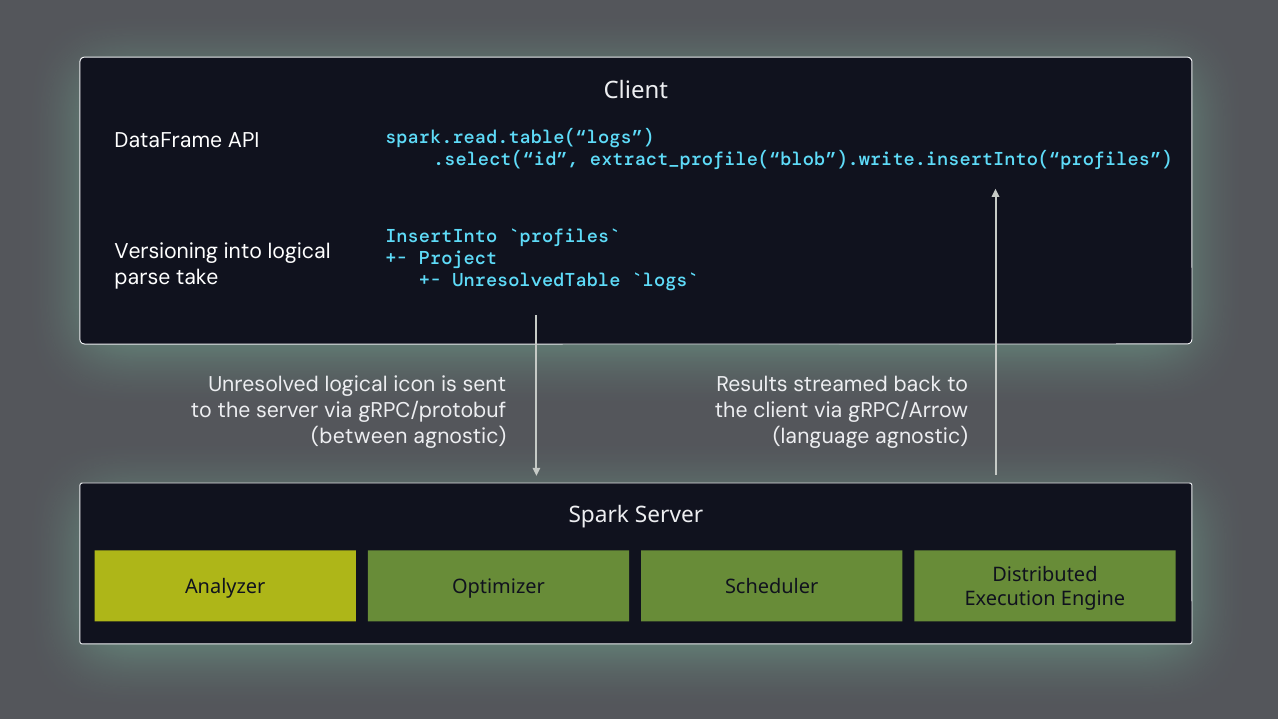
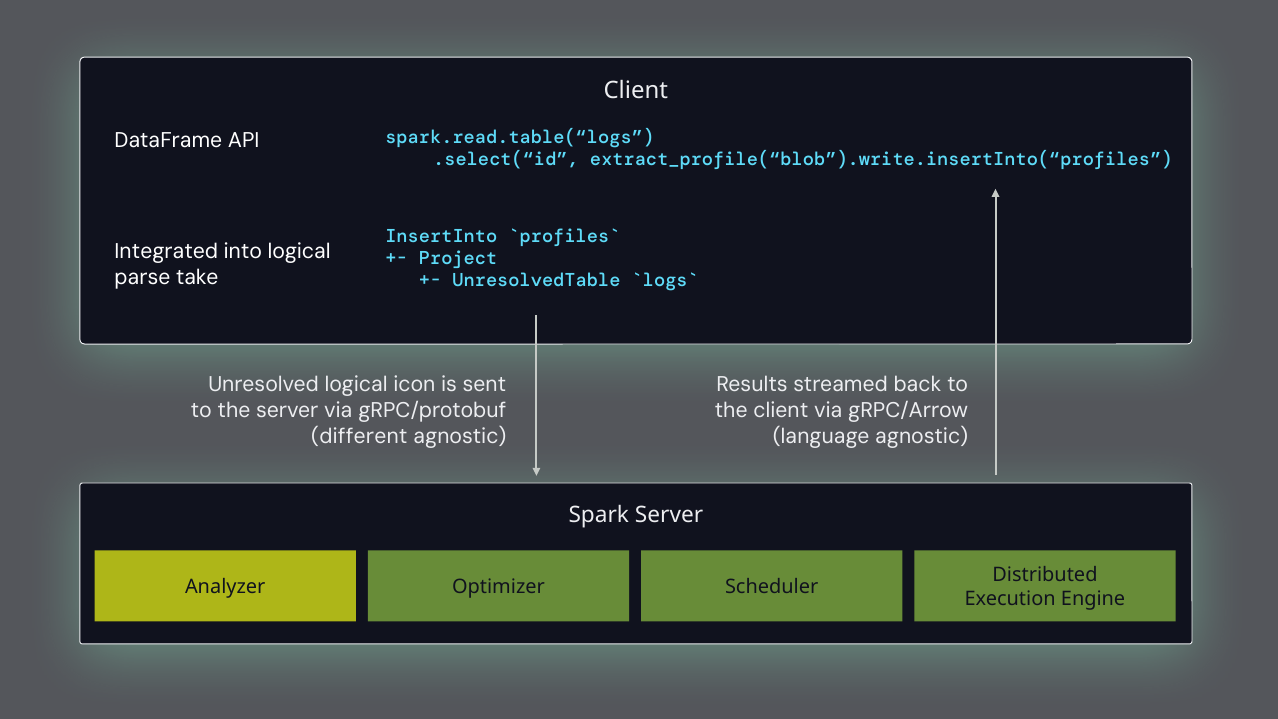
Versioning: Versioning -> Integrated (166, 252)
between: between -> different (359, 436)
